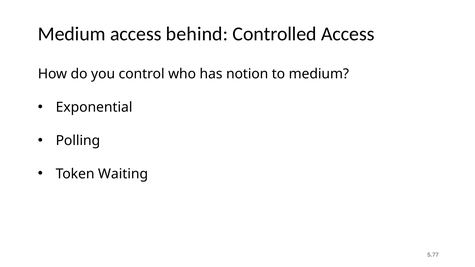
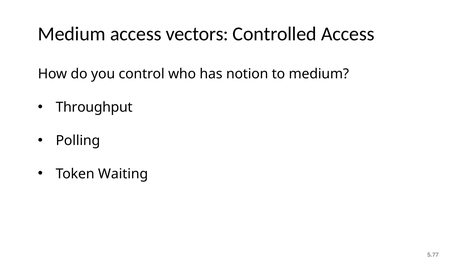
behind: behind -> vectors (197, 34)
Exponential: Exponential -> Throughput (94, 107)
